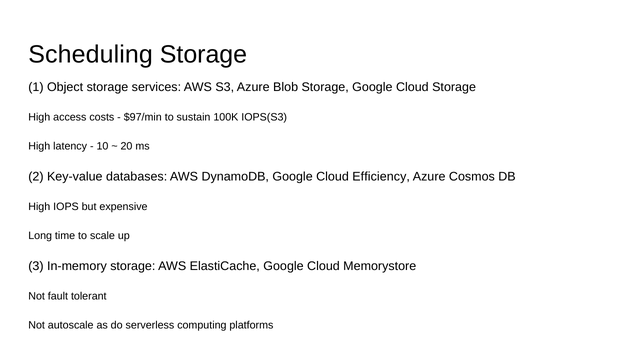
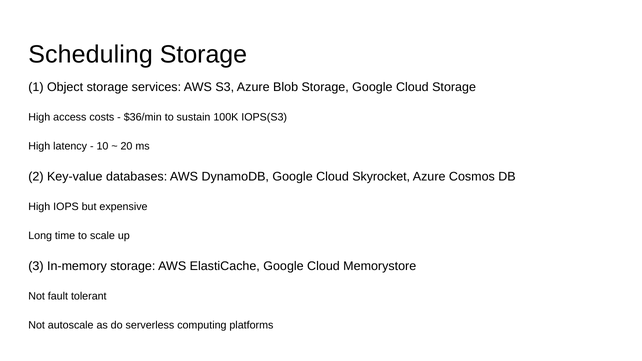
$97/min: $97/min -> $36/min (143, 117)
Efficiency: Efficiency -> Skyrocket (381, 177)
